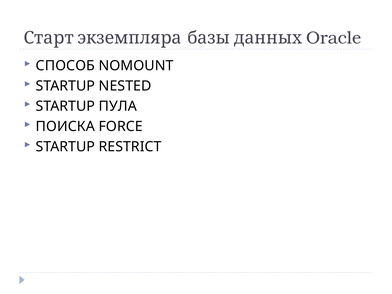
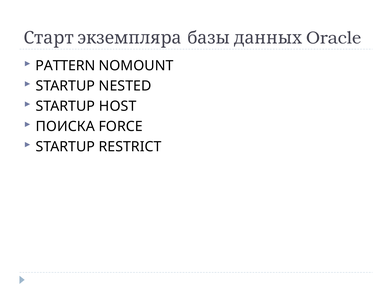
СПОСОБ: СПОСОБ -> PATTERN (65, 66)
ПУЛА: ПУЛА -> HOST (118, 106)
